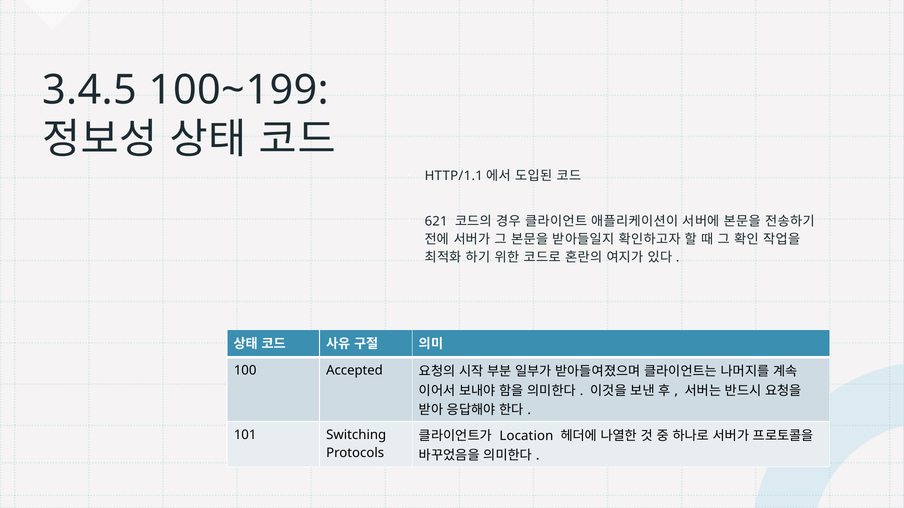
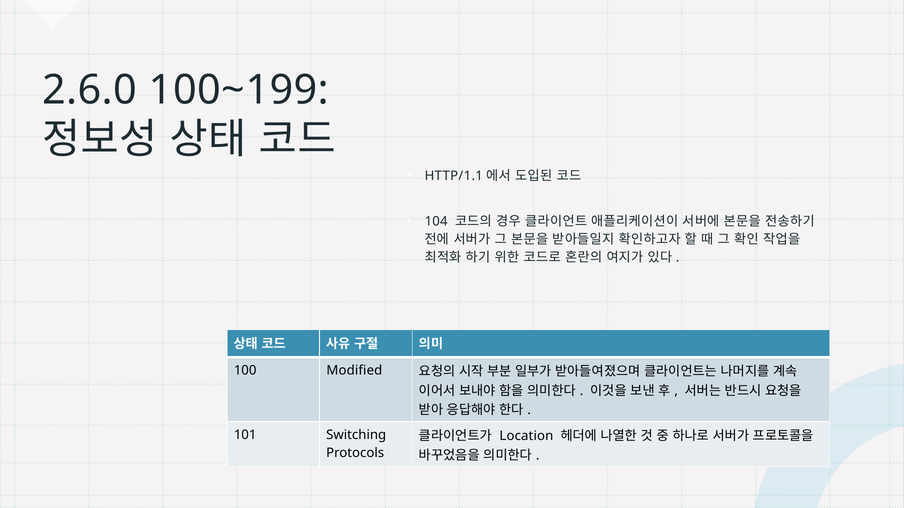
3.4.5: 3.4.5 -> 2.6.0 (89, 90)
621: 621 -> 104 (436, 221)
Accepted: Accepted -> Modified (354, 371)
